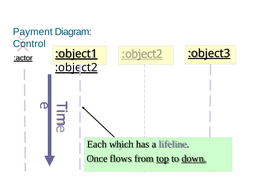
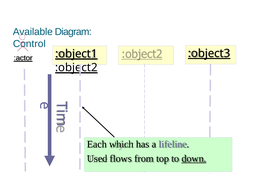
Payment: Payment -> Available (33, 32)
Once: Once -> Used (97, 158)
top underline: present -> none (162, 158)
